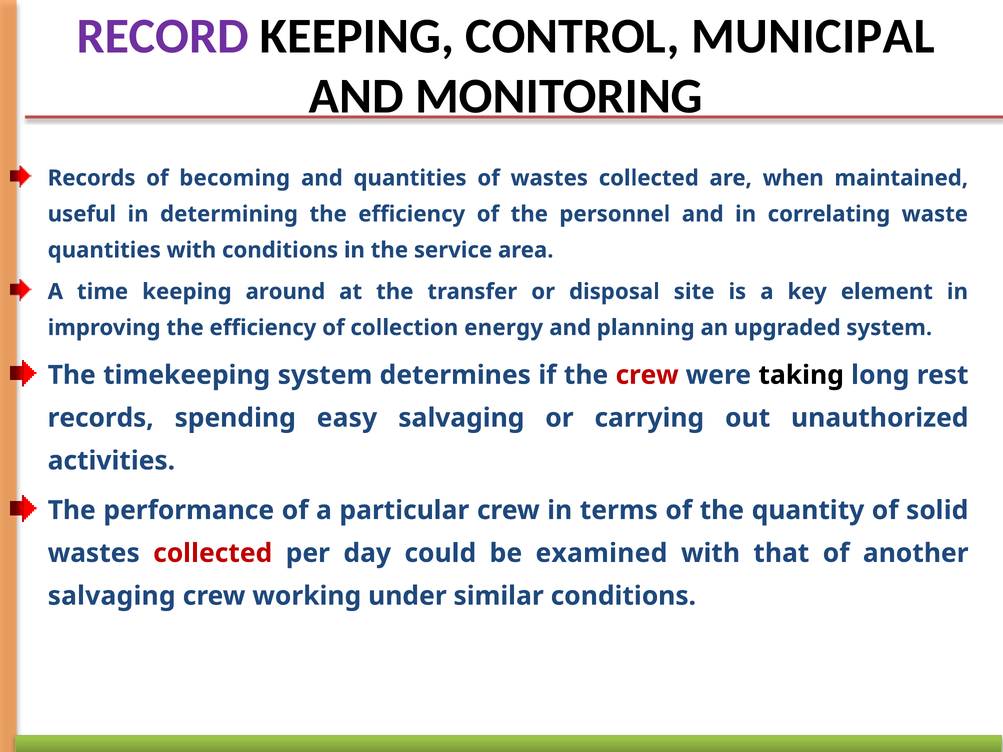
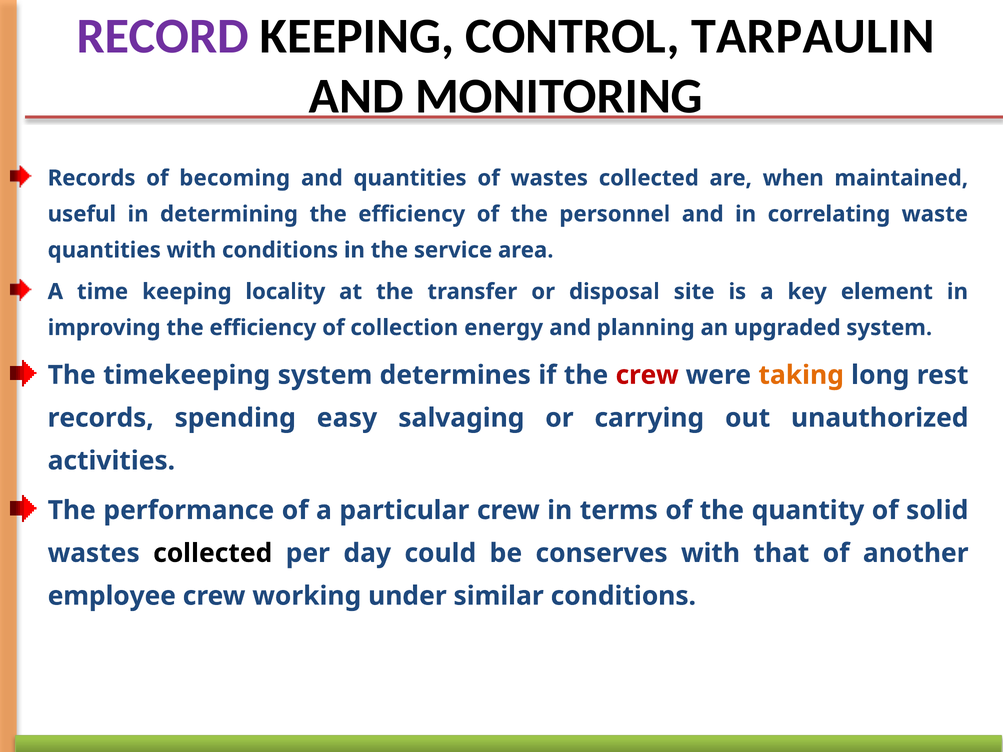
MUNICIPAL: MUNICIPAL -> TARPAULIN (813, 36)
around: around -> locality (285, 292)
taking colour: black -> orange (801, 375)
collected colour: red -> black (213, 553)
examined: examined -> conserves (602, 553)
salvaging: salvaging -> employee (112, 596)
